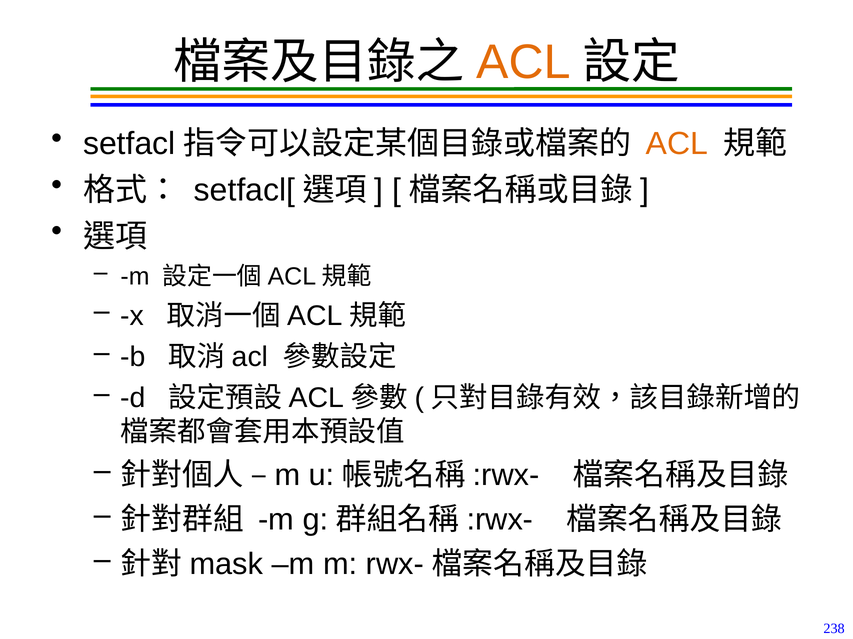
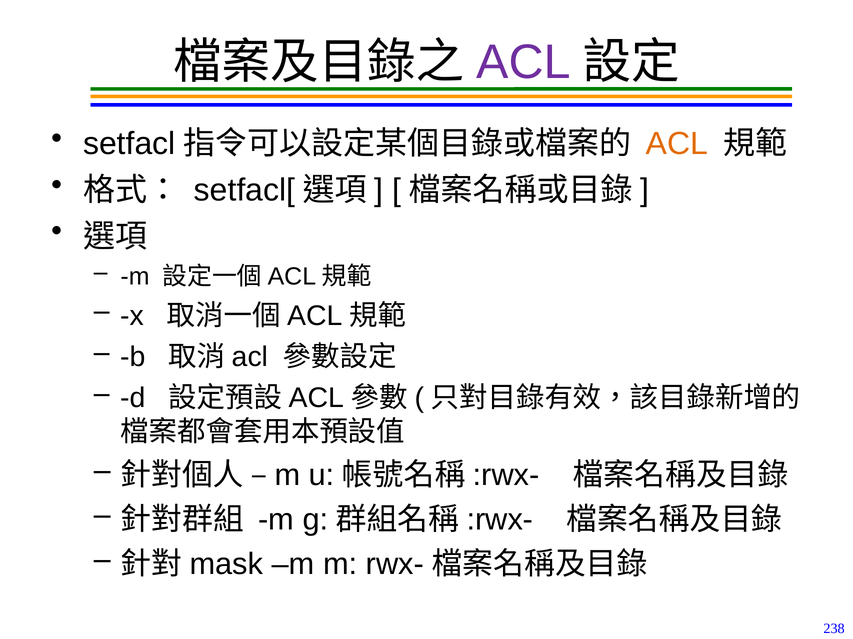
ACL colour: orange -> purple (524, 62)
